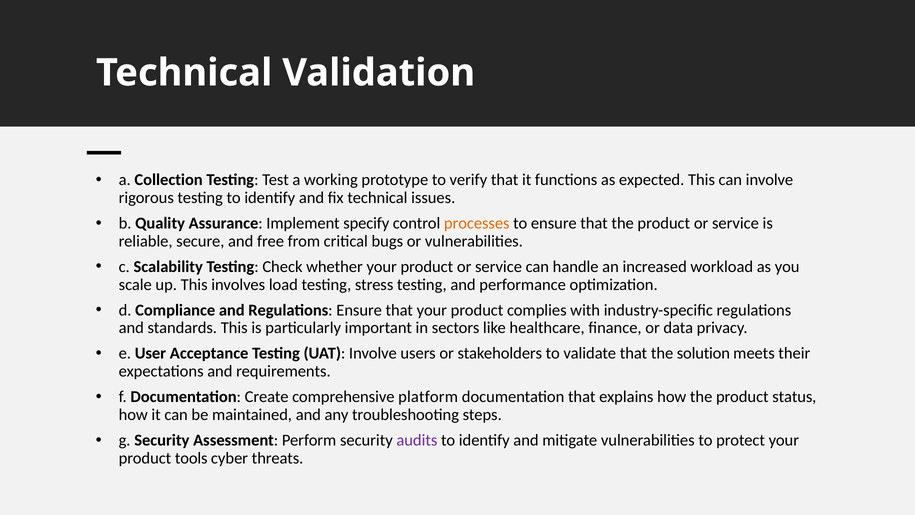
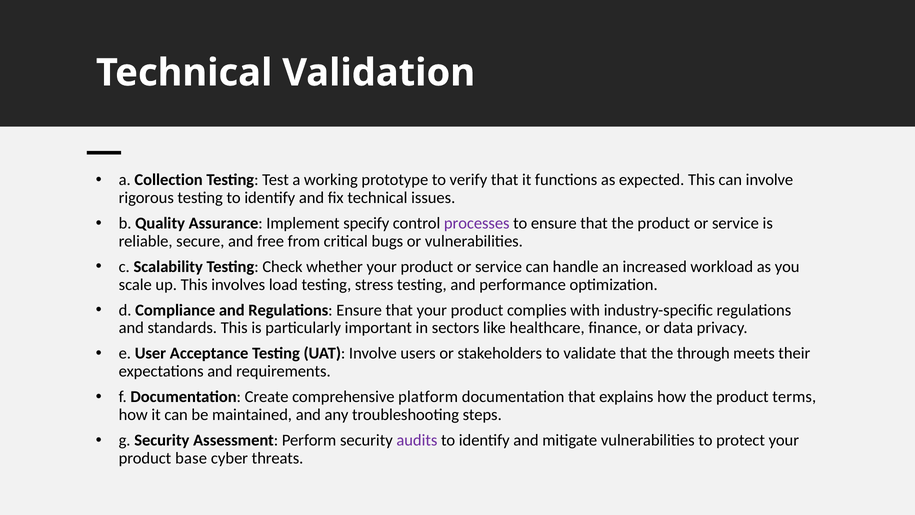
processes colour: orange -> purple (477, 223)
solution: solution -> through (703, 353)
status: status -> terms (794, 397)
tools: tools -> base (191, 458)
